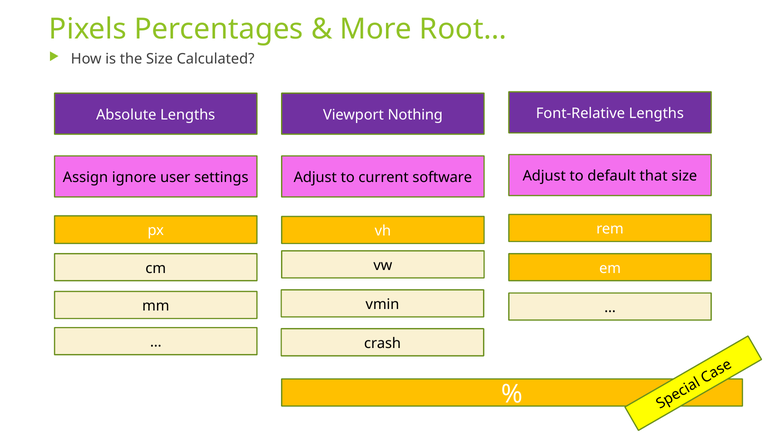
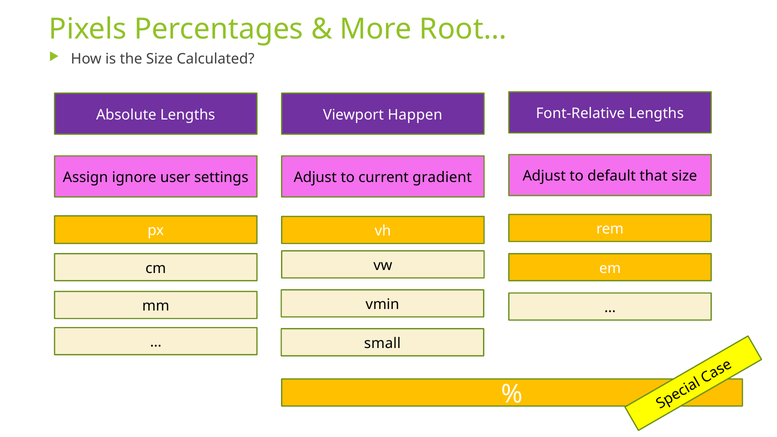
Nothing: Nothing -> Happen (415, 115)
software: software -> gradient (442, 177)
crash: crash -> small (382, 343)
